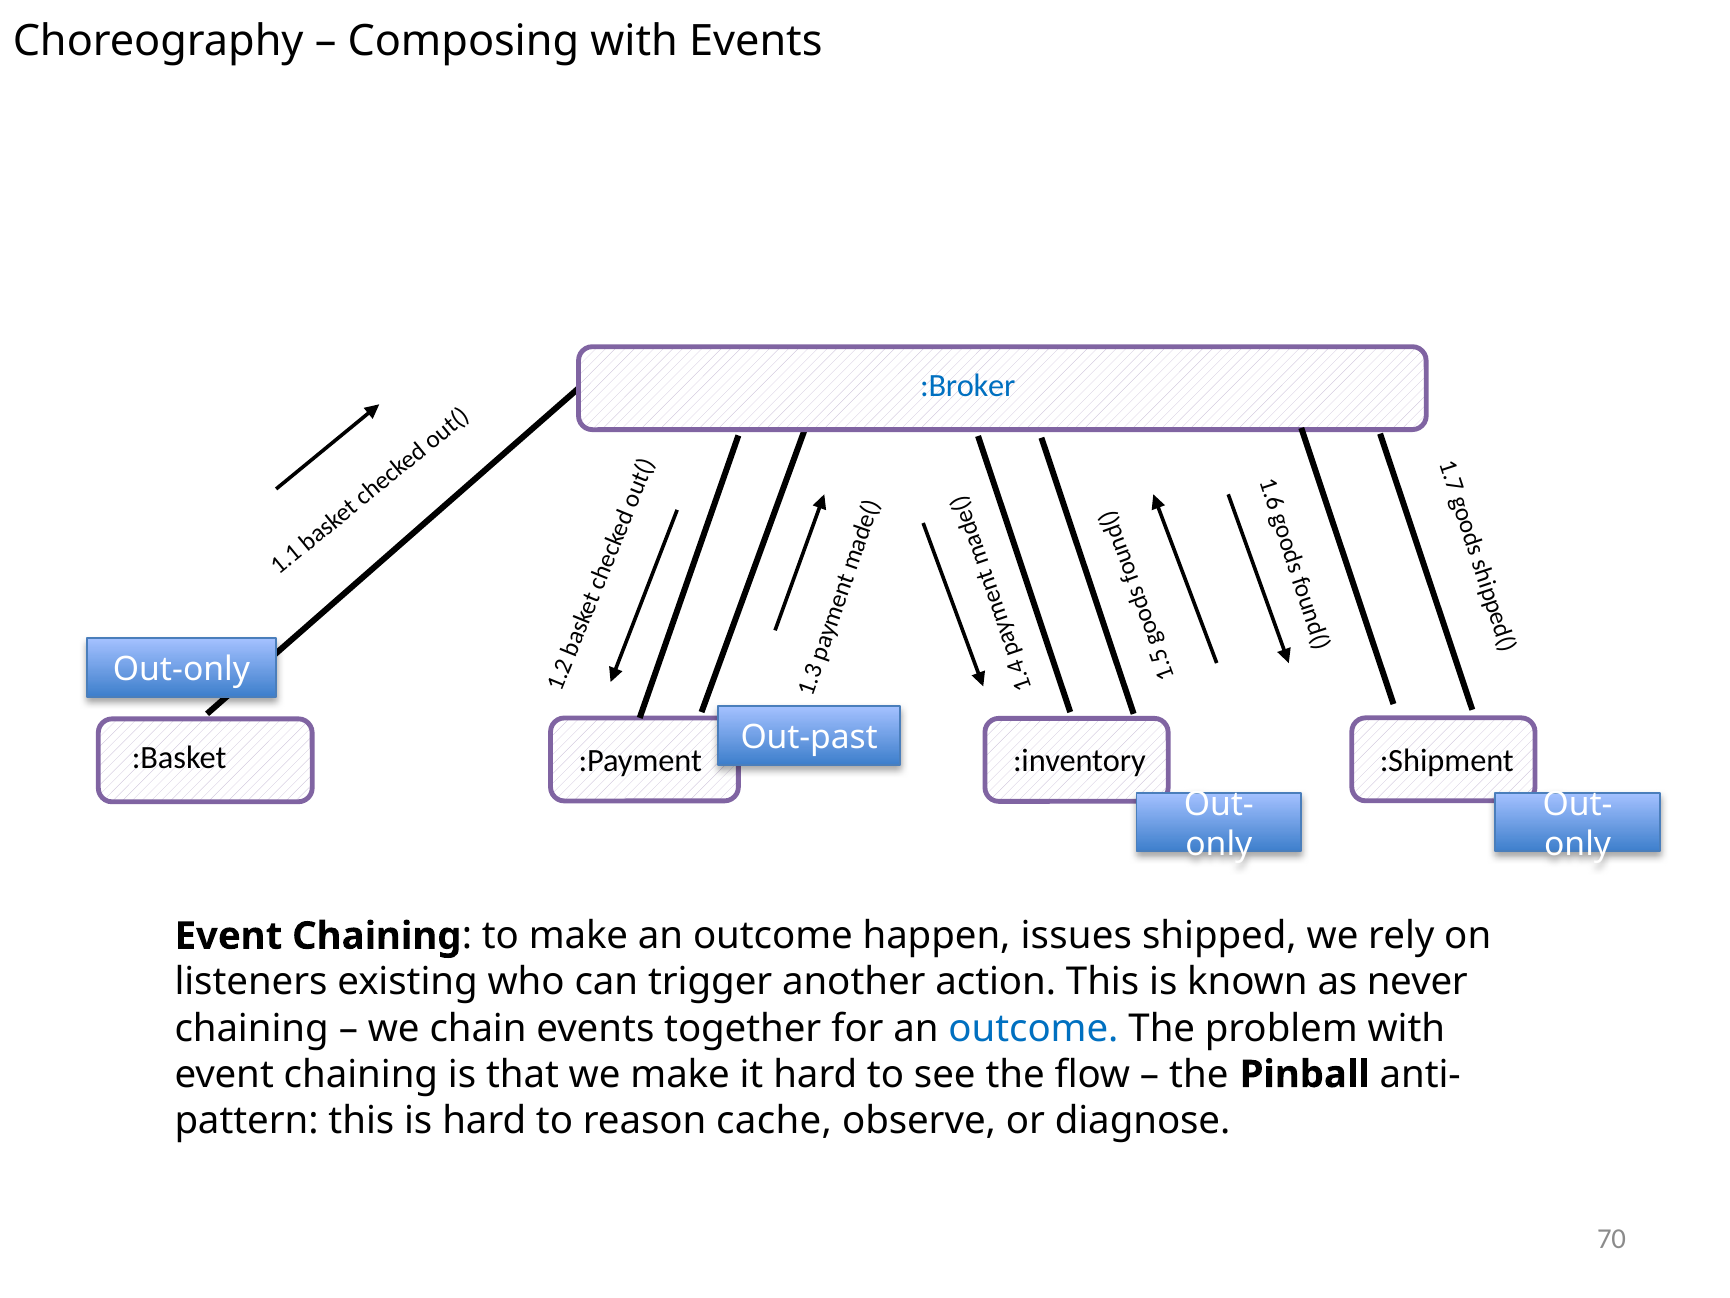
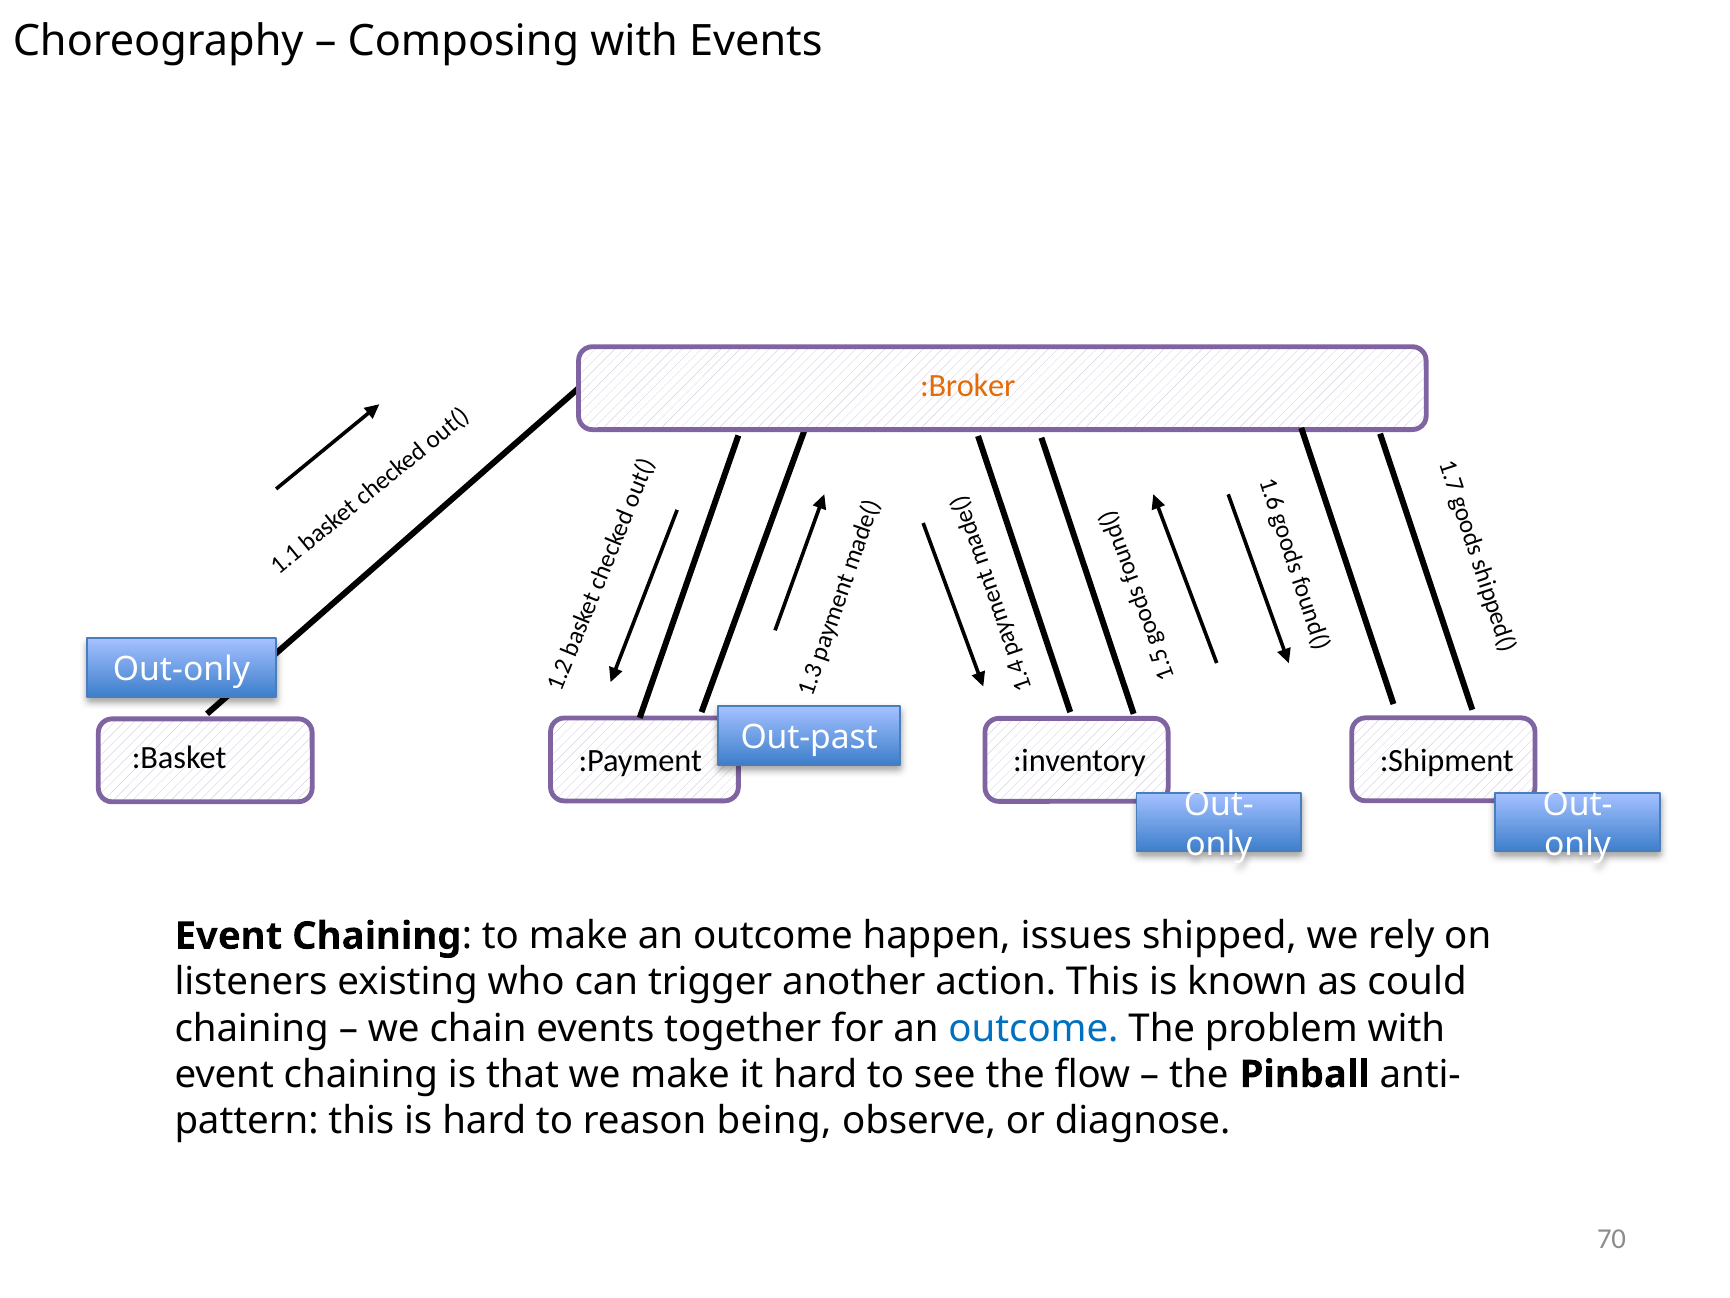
:Broker colour: blue -> orange (968, 386)
never: never -> could (1417, 982)
cache: cache -> being (774, 1120)
